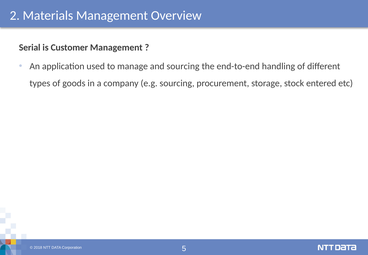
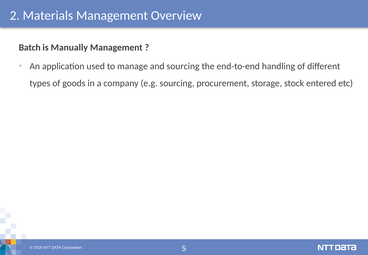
Serial: Serial -> Batch (30, 47)
Customer: Customer -> Manually (69, 47)
